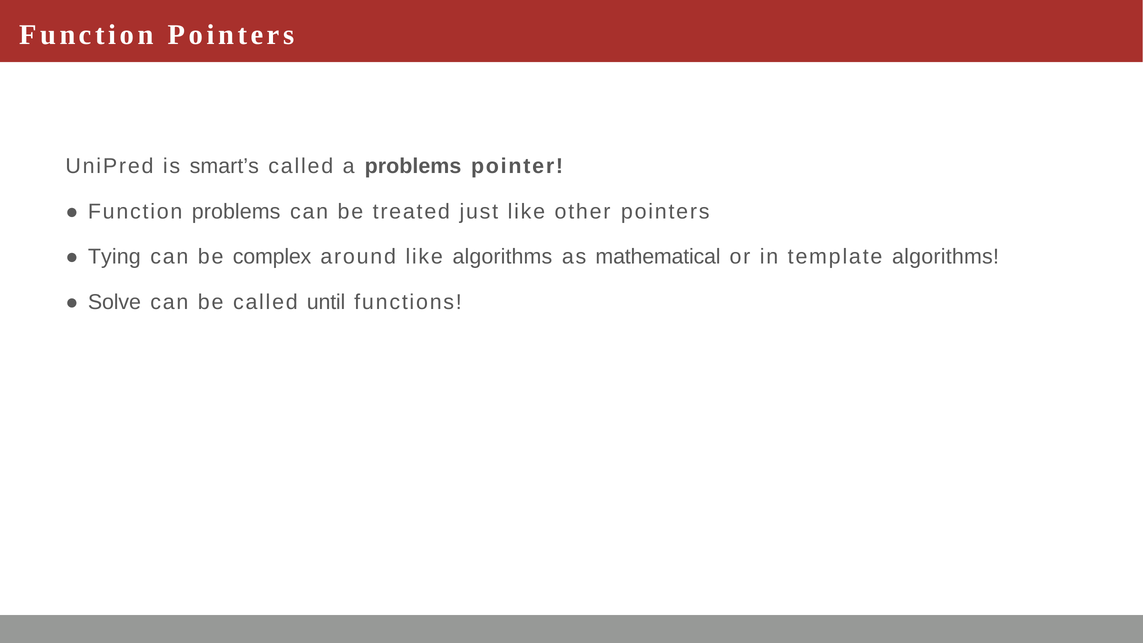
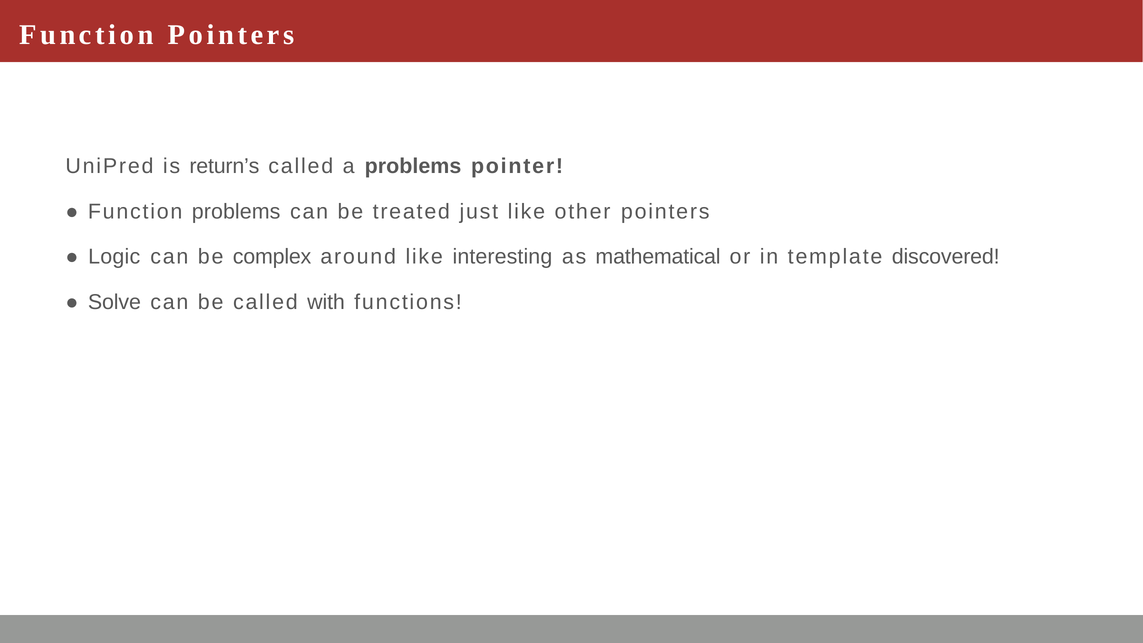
smart’s: smart’s -> return’s (224, 166)
Tying: Tying -> Logic (114, 257)
like algorithms: algorithms -> interesting (502, 257)
template algorithms: algorithms -> discovered (946, 257)
until: until -> with (326, 302)
